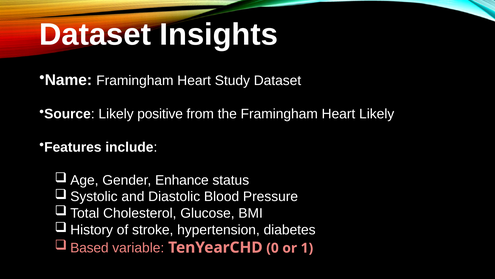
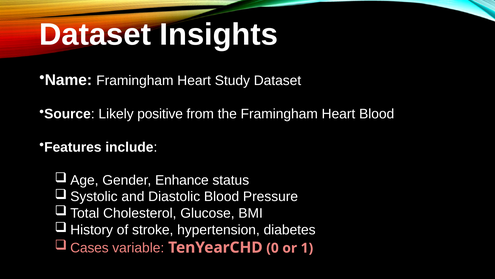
Heart Likely: Likely -> Blood (377, 114)
Based: Based -> Cases (89, 248)
